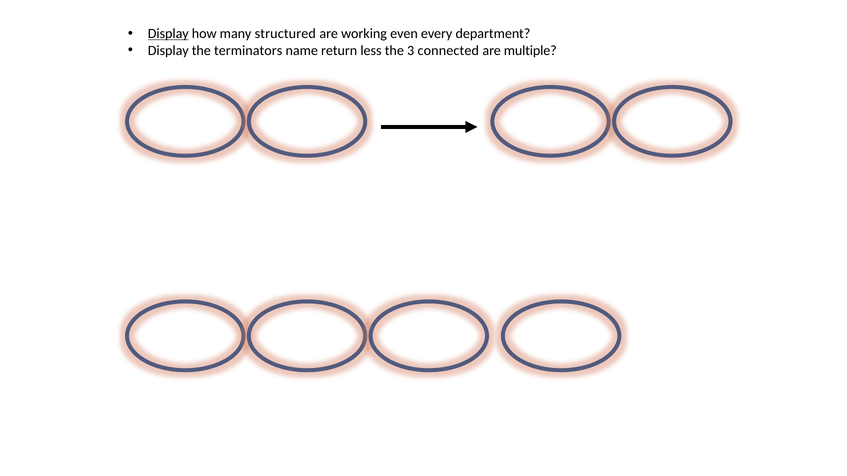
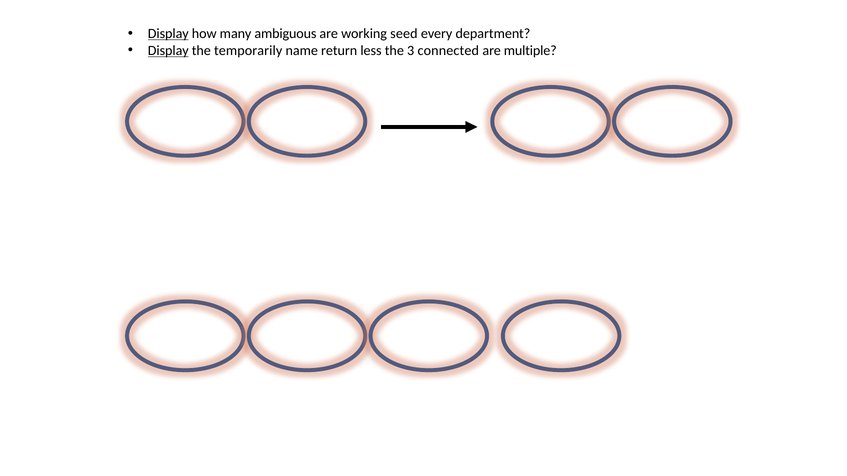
structured: structured -> ambiguous (285, 34)
even: even -> seed (404, 34)
Display underline: none -> present (168, 51)
terminators: terminators -> temporarily (248, 51)
